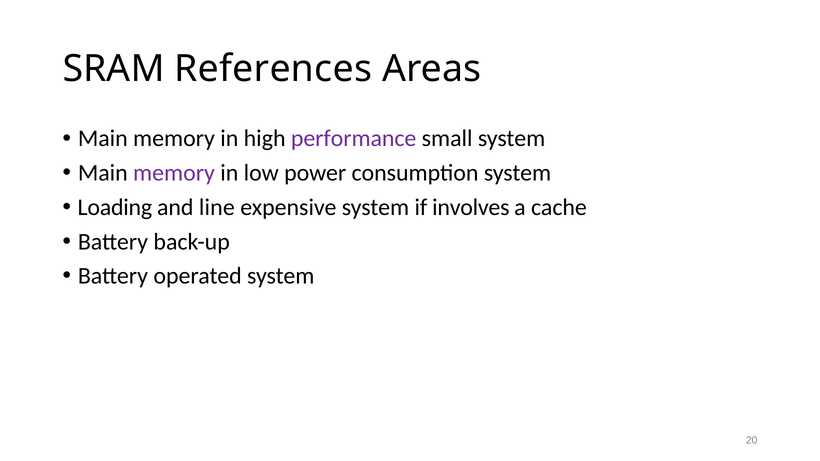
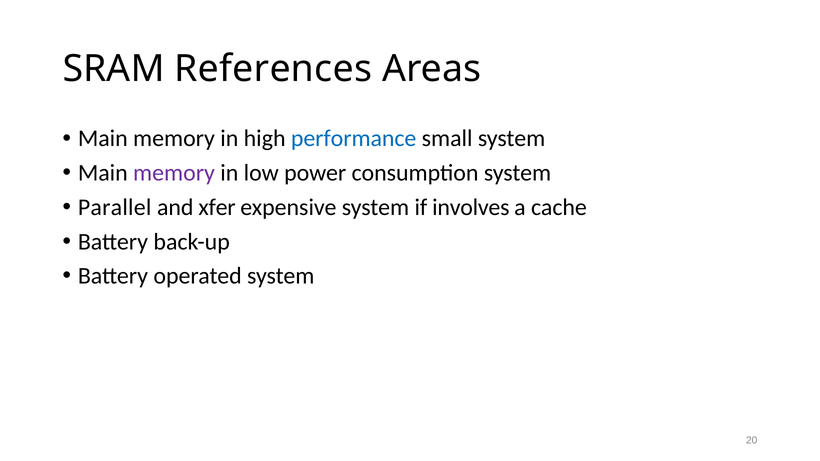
performance colour: purple -> blue (354, 139)
Loading: Loading -> Parallel (115, 207)
line: line -> xfer (217, 207)
